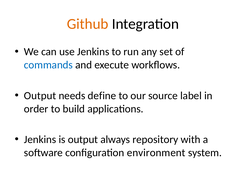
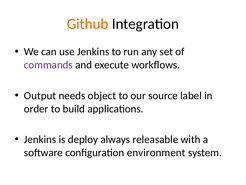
commands colour: blue -> purple (48, 65)
define: define -> object (102, 95)
is output: output -> deploy (83, 139)
repository: repository -> releasable (155, 139)
